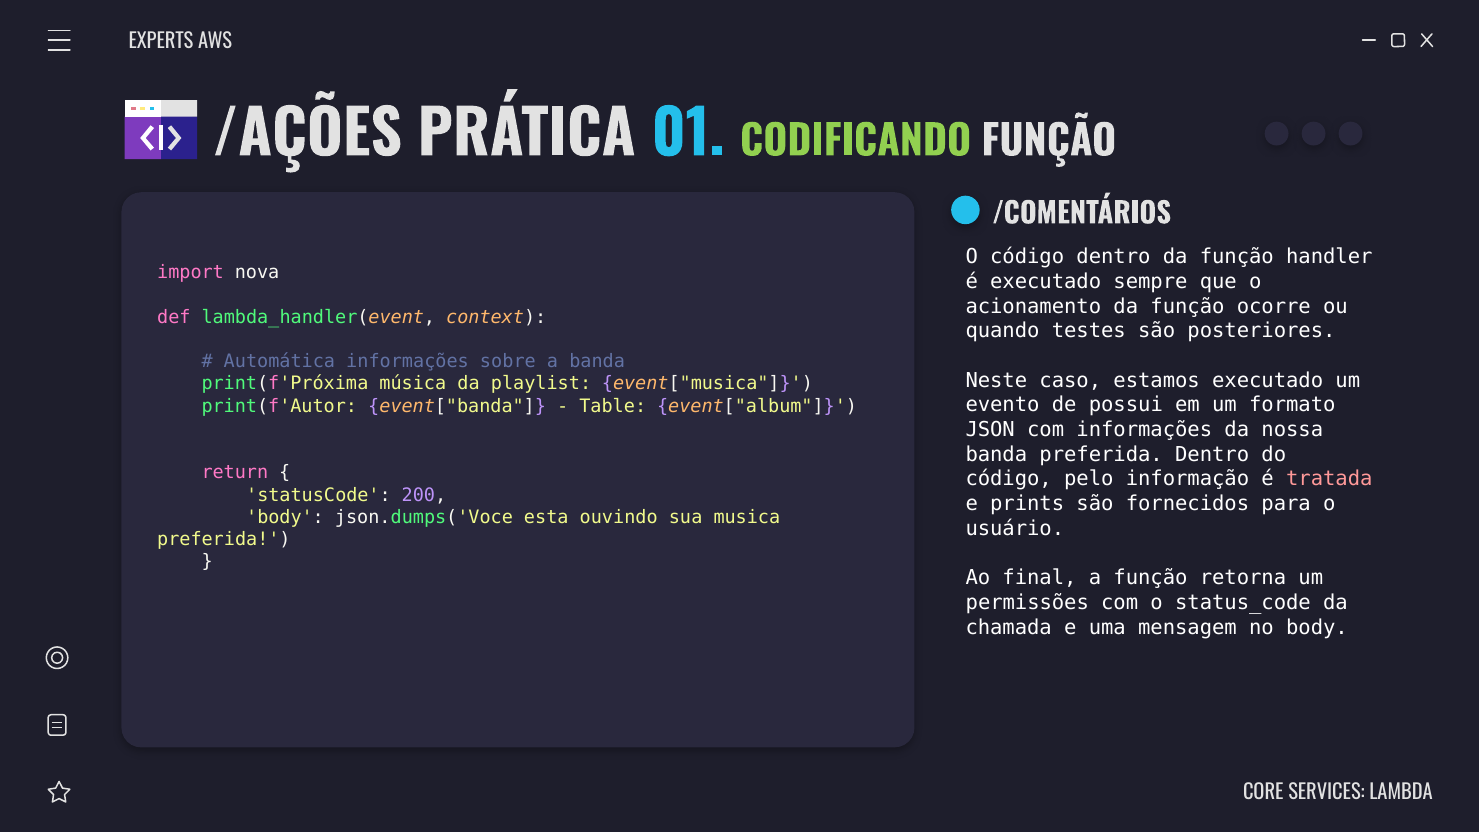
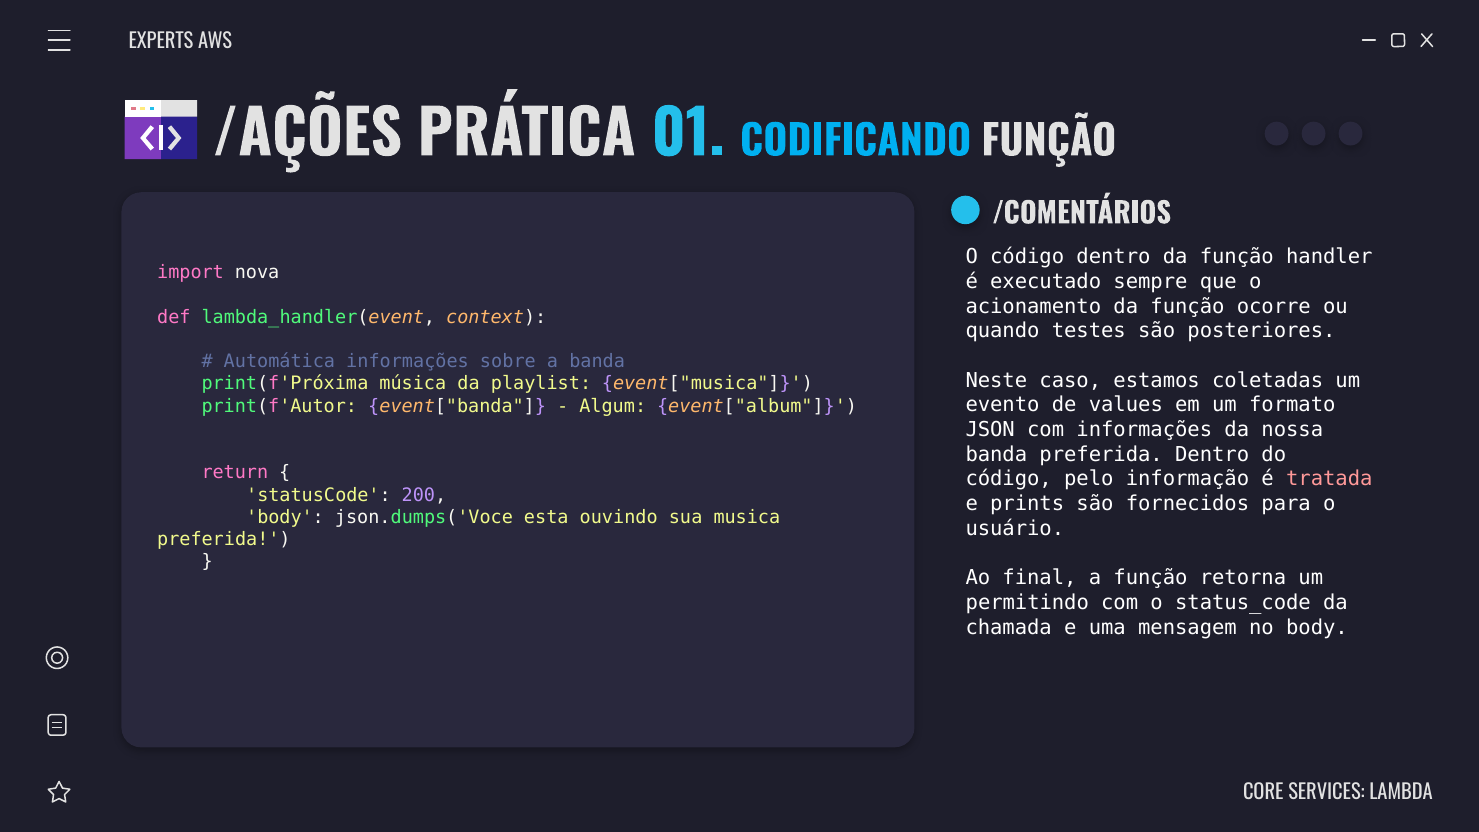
CODIFICANDO colour: light green -> light blue (856, 142)
estamos executado: executado -> coletadas (1268, 380)
possui: possui -> values (1126, 405)
Table: Table -> Algum (613, 406)
permissões: permissões -> permitindo (1027, 603)
